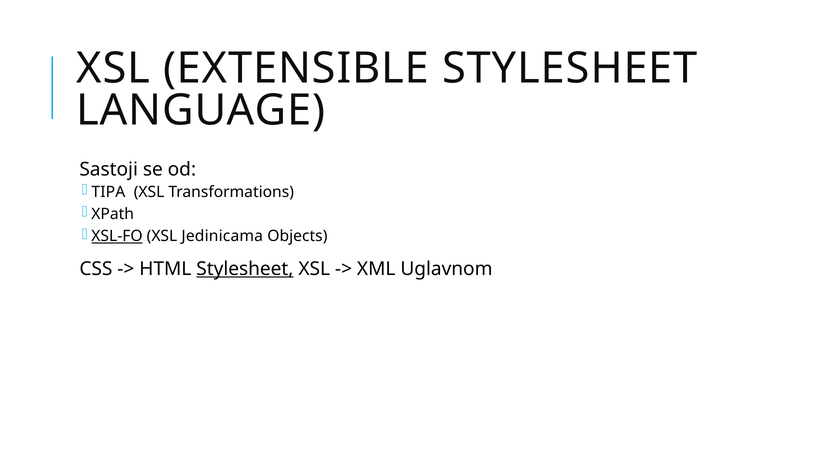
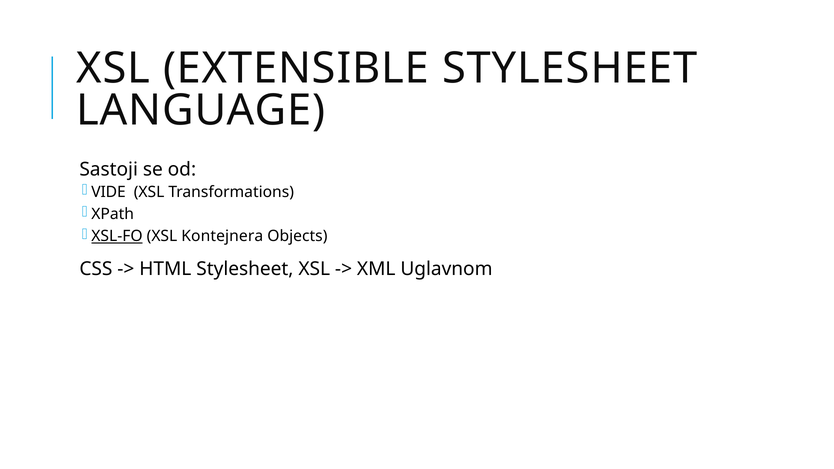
TIPA: TIPA -> VIDE (109, 192)
Jedinicama: Jedinicama -> Kontejnera (222, 236)
Stylesheet underline: present -> none (245, 269)
